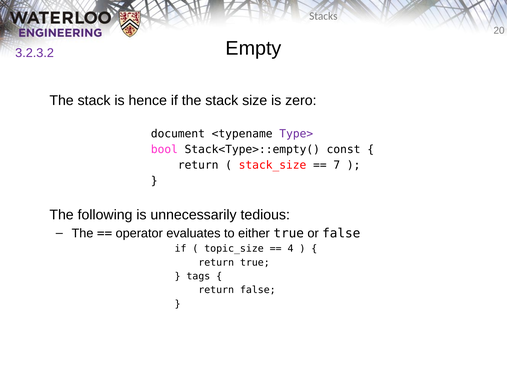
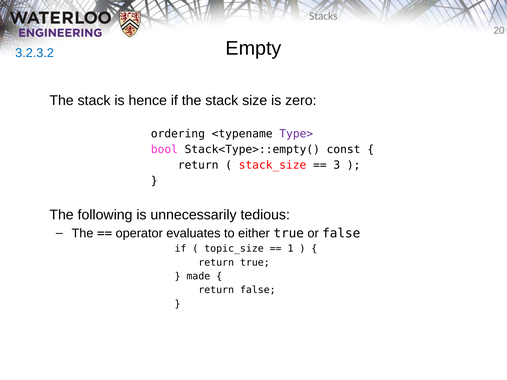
3.2.3.2 colour: purple -> blue (35, 53)
document: document -> ordering (178, 134)
7: 7 -> 3 (337, 165)
4: 4 -> 1 (290, 249)
tags: tags -> made (198, 276)
